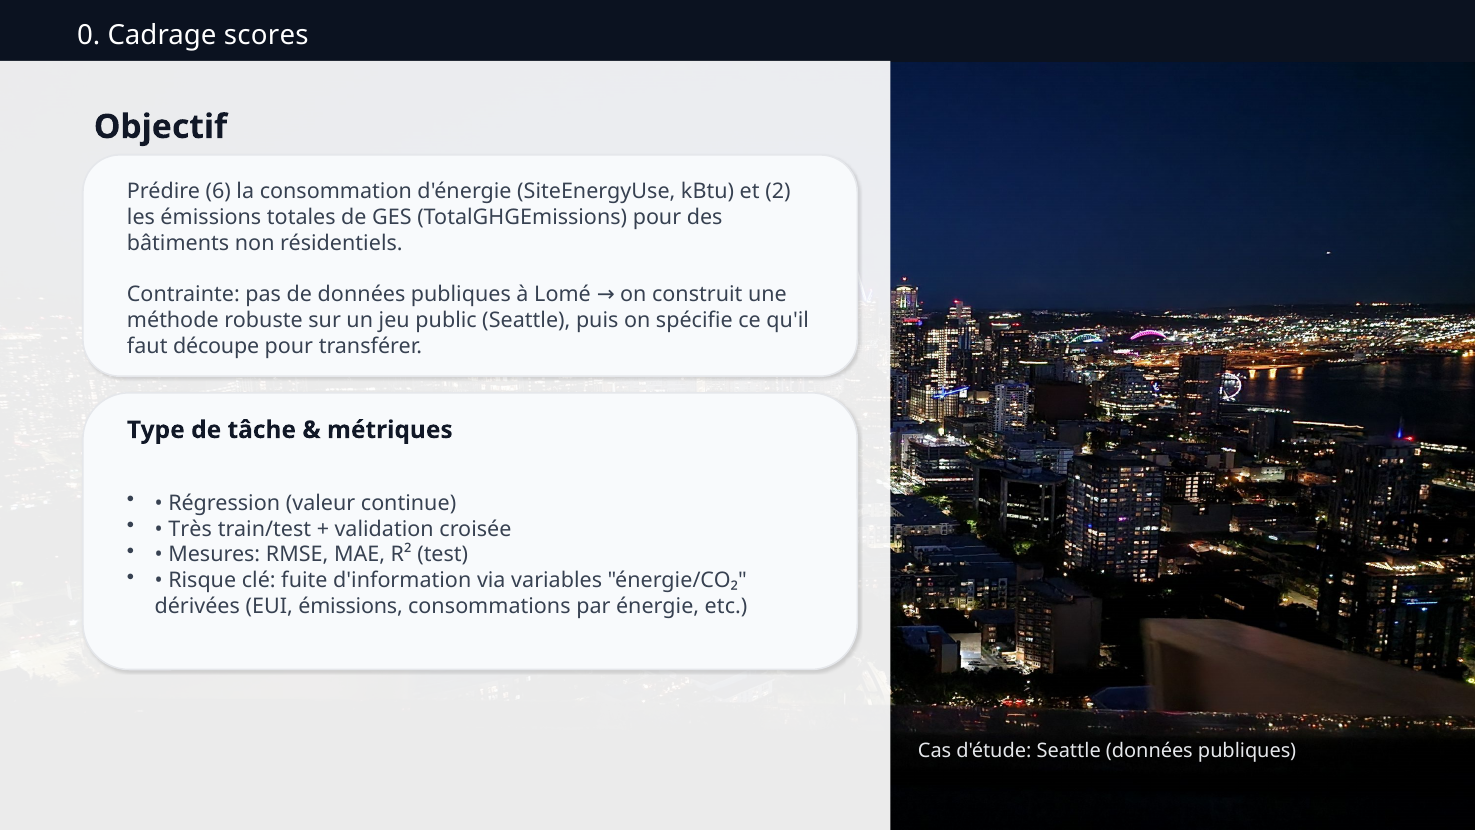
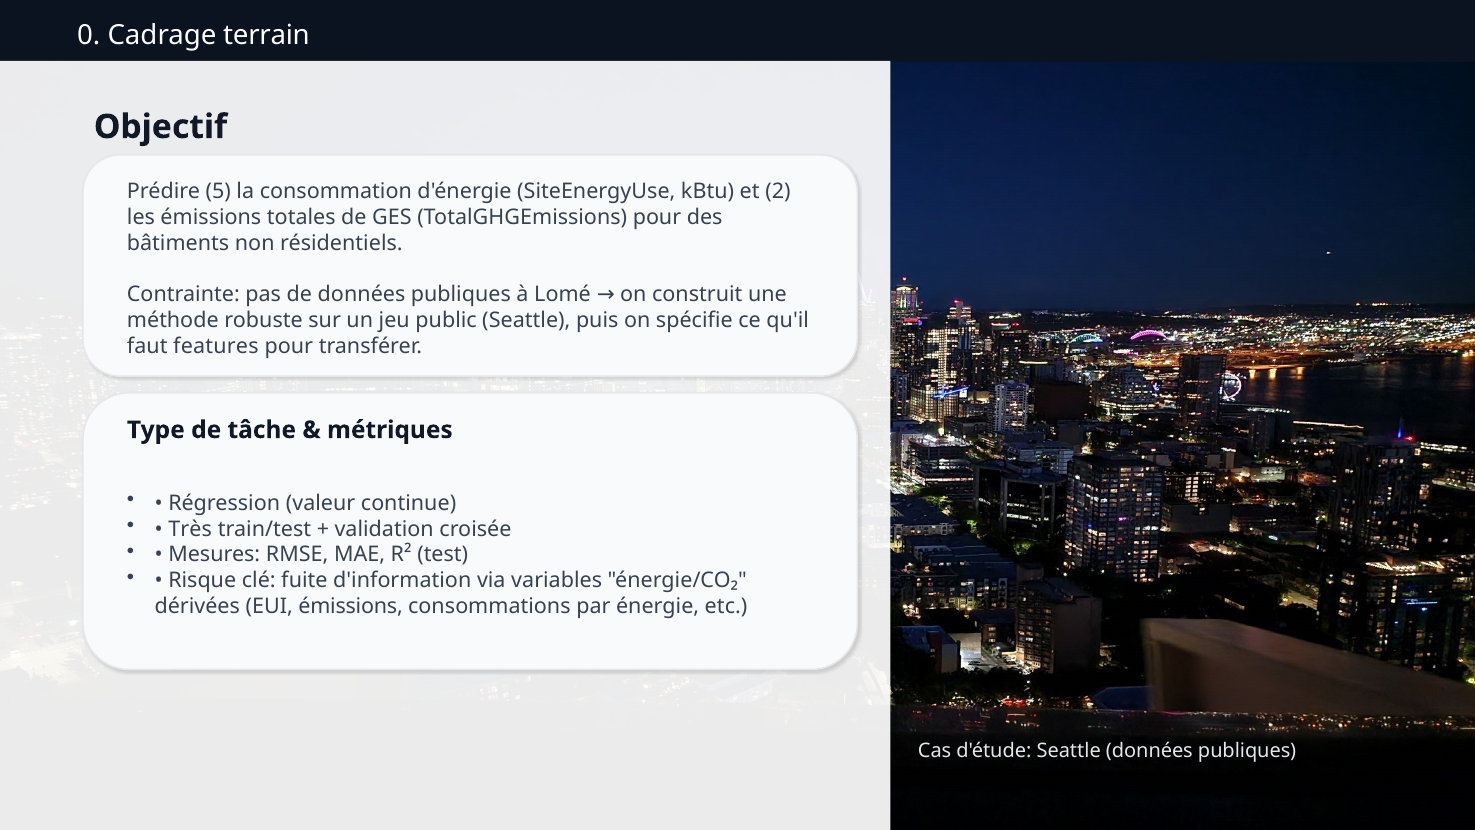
scores: scores -> terrain (266, 36)
6: 6 -> 5 (218, 191)
découpe: découpe -> features (216, 346)
